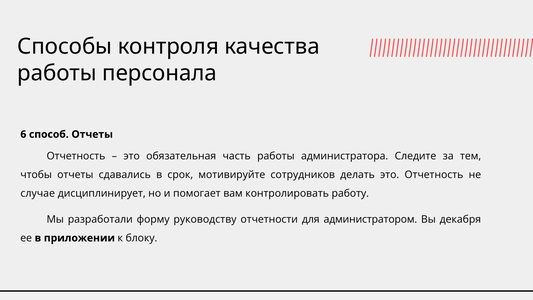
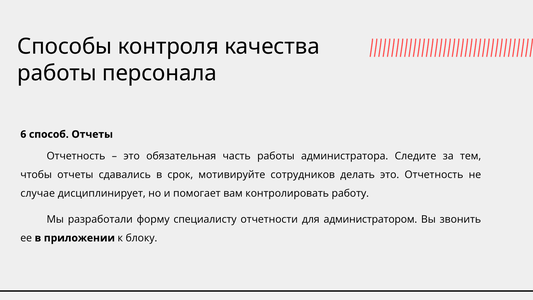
руководству: руководству -> специалисту (205, 219)
декабря: декабря -> звонить (460, 219)
